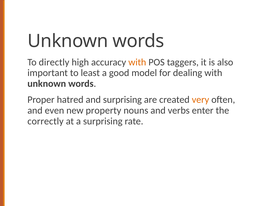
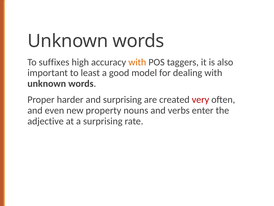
directly: directly -> suffixes (54, 62)
hatred: hatred -> harder (70, 99)
very colour: orange -> red (200, 99)
correctly: correctly -> adjective (46, 121)
